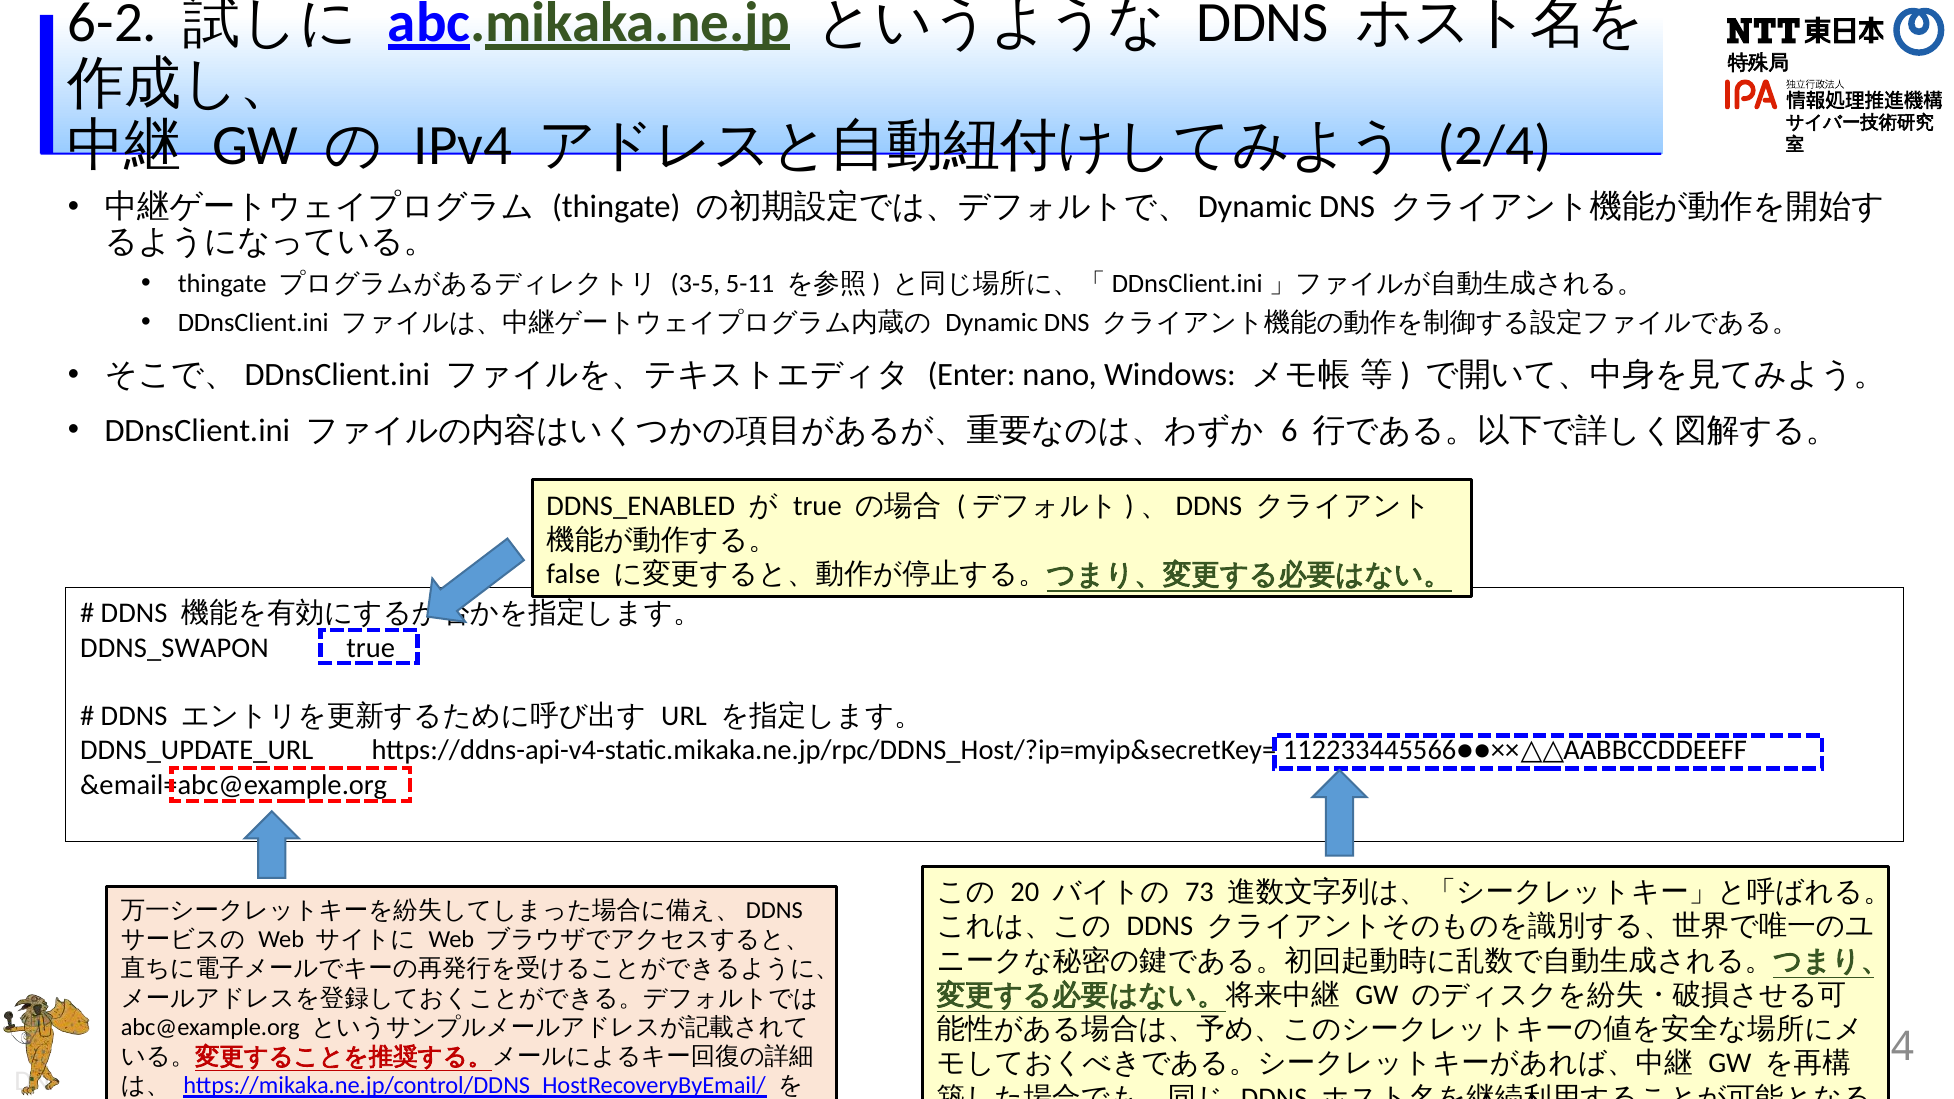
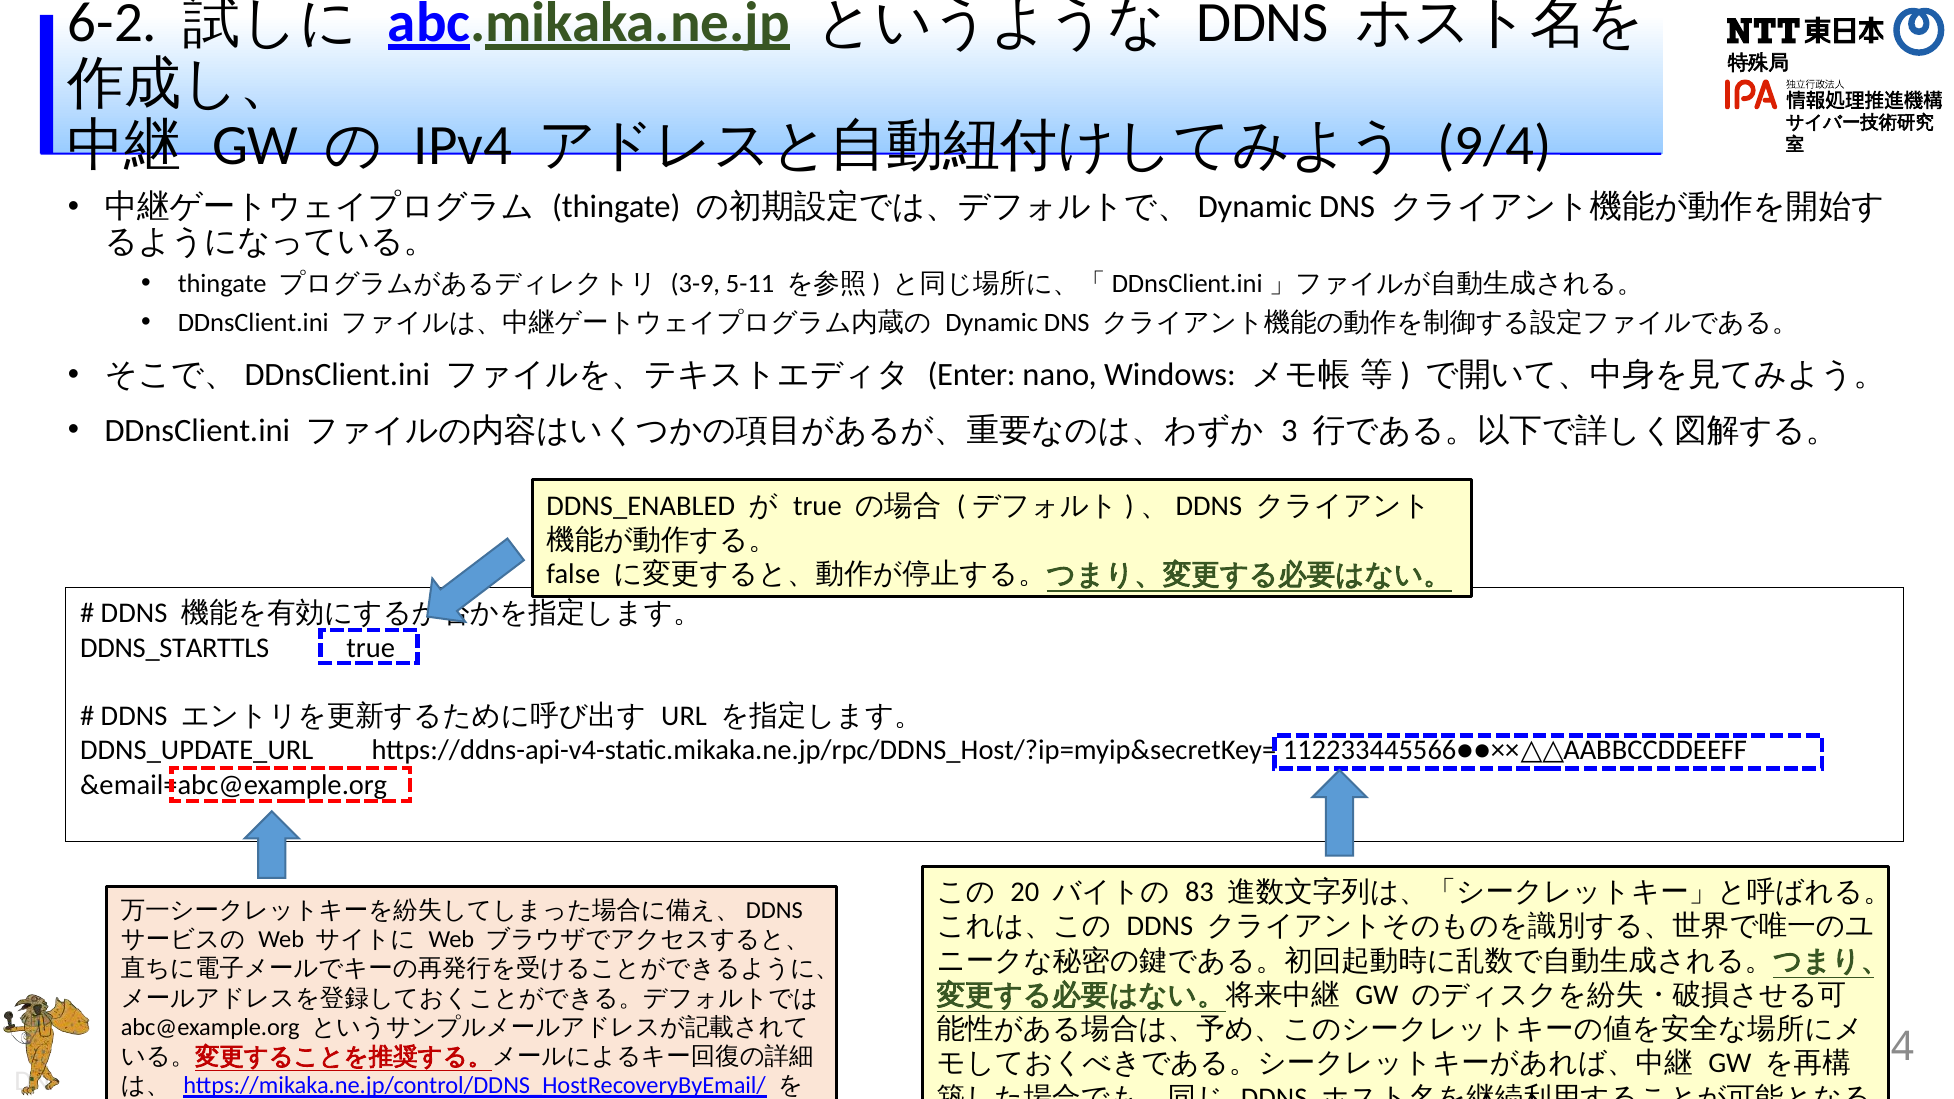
2/4: 2/4 -> 9/4 (1495, 146)
3-5: 3-5 -> 3-9 (695, 284)
6: 6 -> 3 (1289, 430)
DDNS_SWAPON: DDNS_SWAPON -> DDNS_STARTTLS (175, 648)
73: 73 -> 83 (1199, 892)
